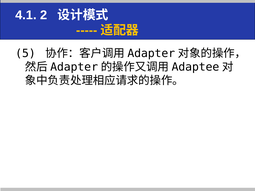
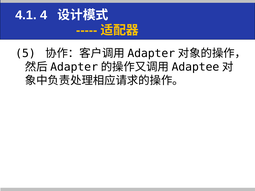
2: 2 -> 4 (44, 15)
